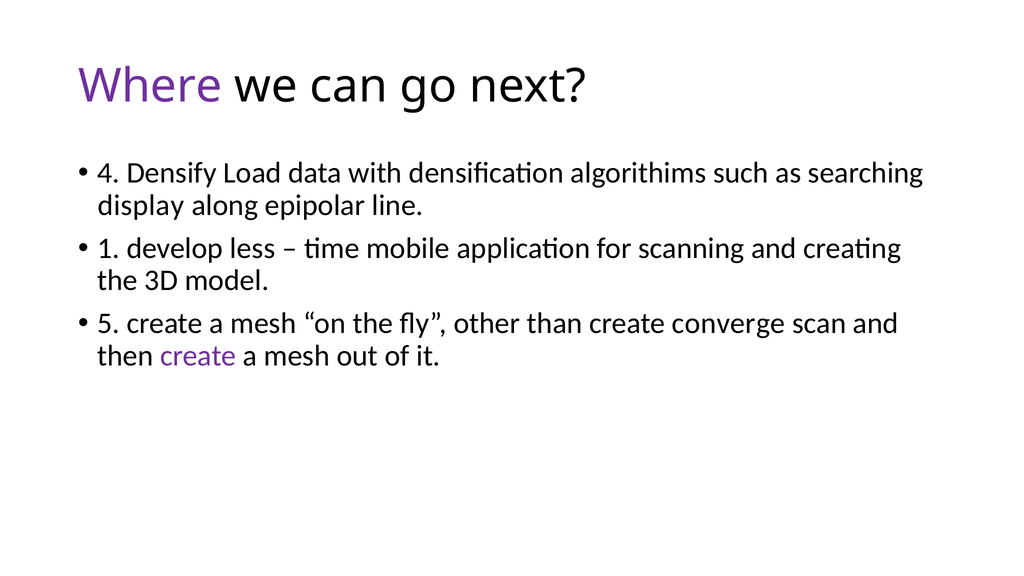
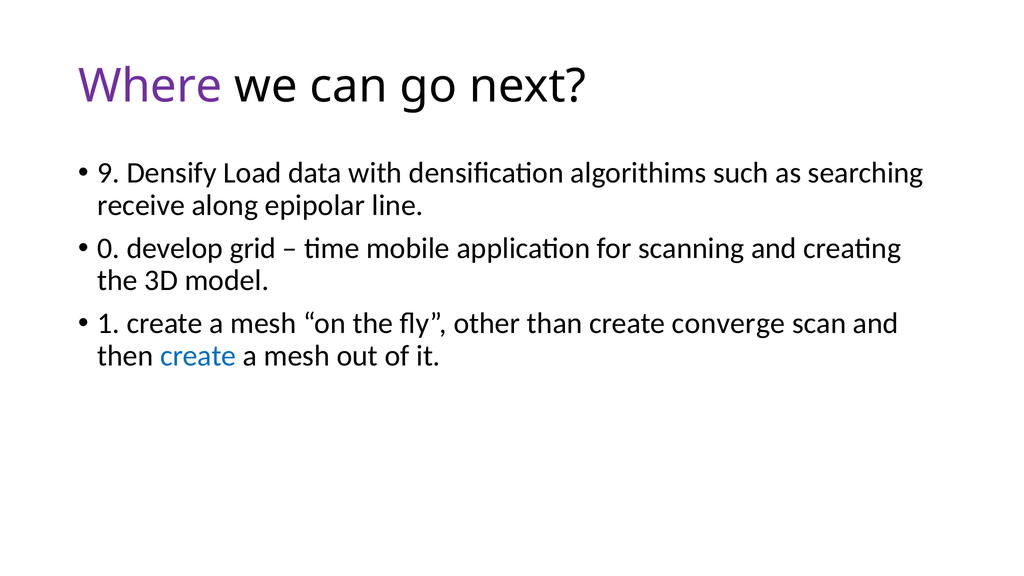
4: 4 -> 9 (109, 173)
display: display -> receive (141, 205)
1: 1 -> 0 (109, 248)
less: less -> grid (253, 248)
5: 5 -> 1 (109, 324)
create colour: purple -> blue (198, 356)
